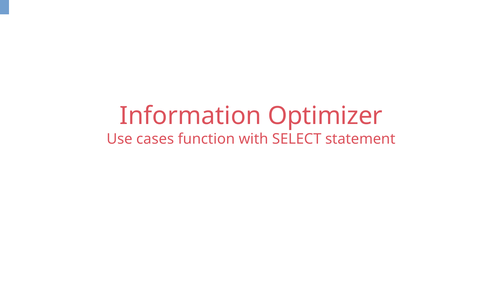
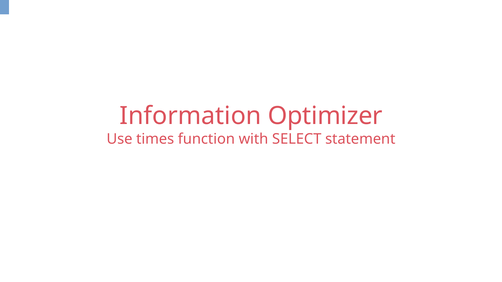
cases: cases -> times (155, 139)
